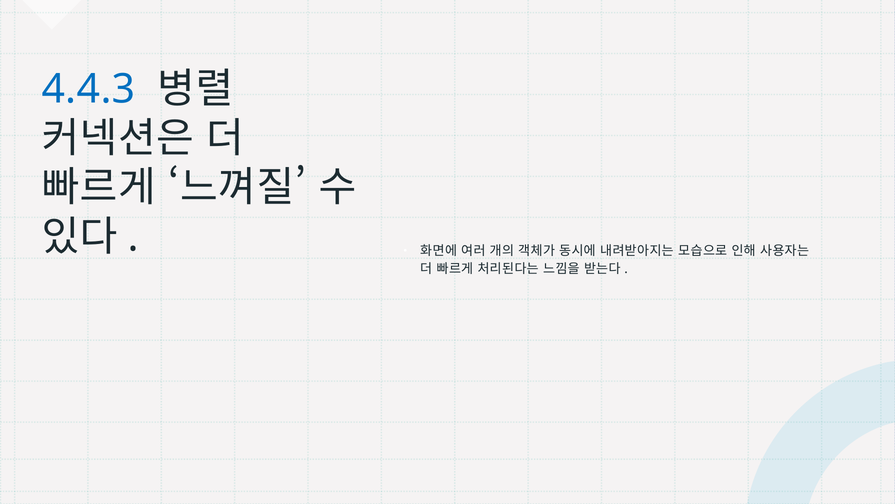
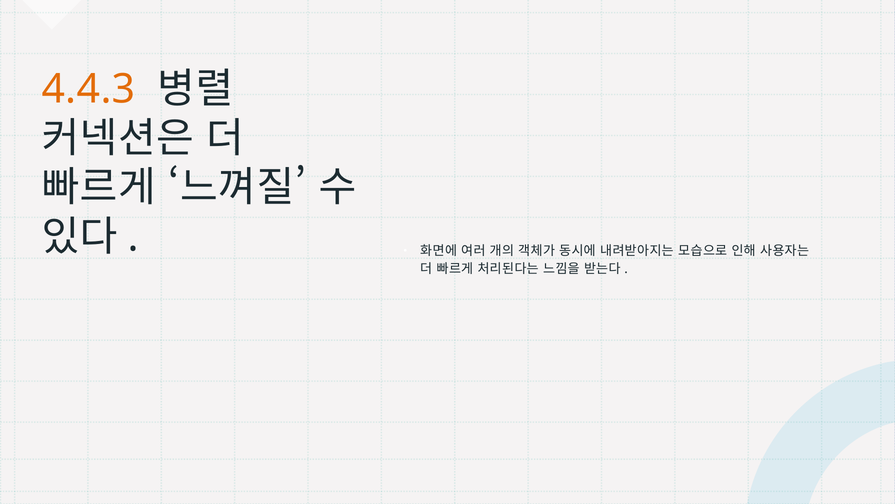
4.4.3 colour: blue -> orange (89, 89)
